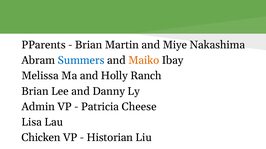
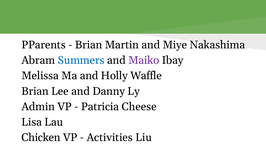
Maiko colour: orange -> purple (144, 61)
Ranch: Ranch -> Waffle (146, 76)
Historian: Historian -> Activities (110, 138)
